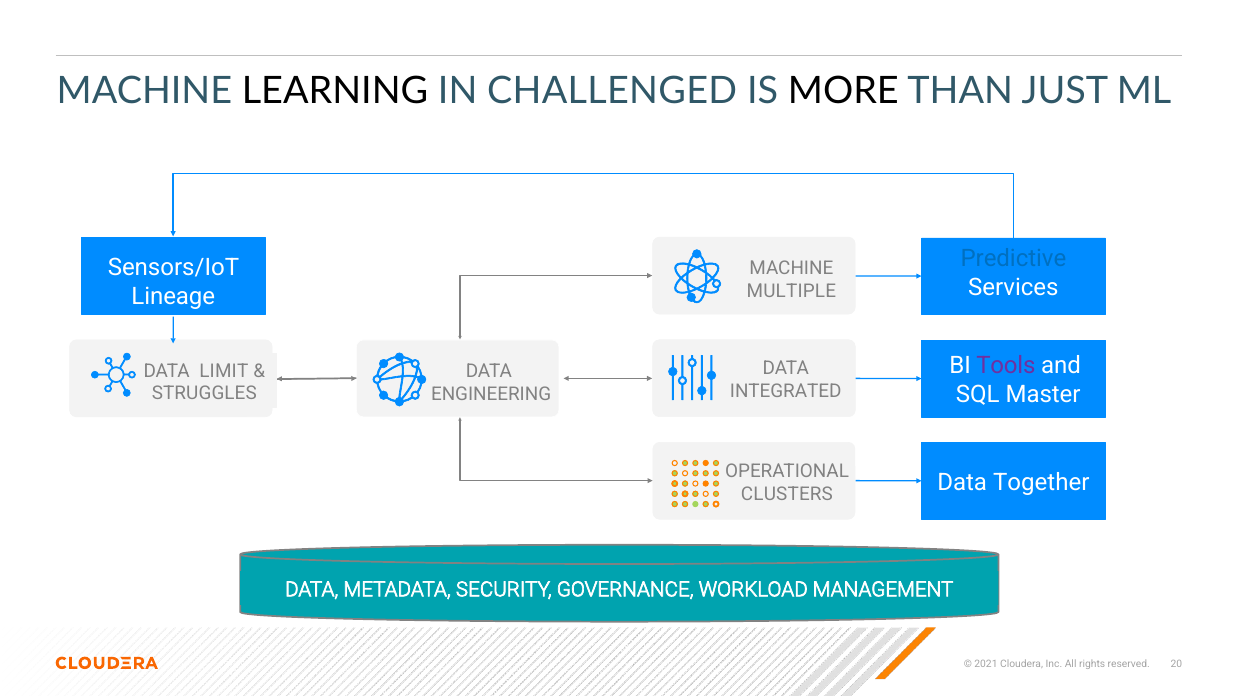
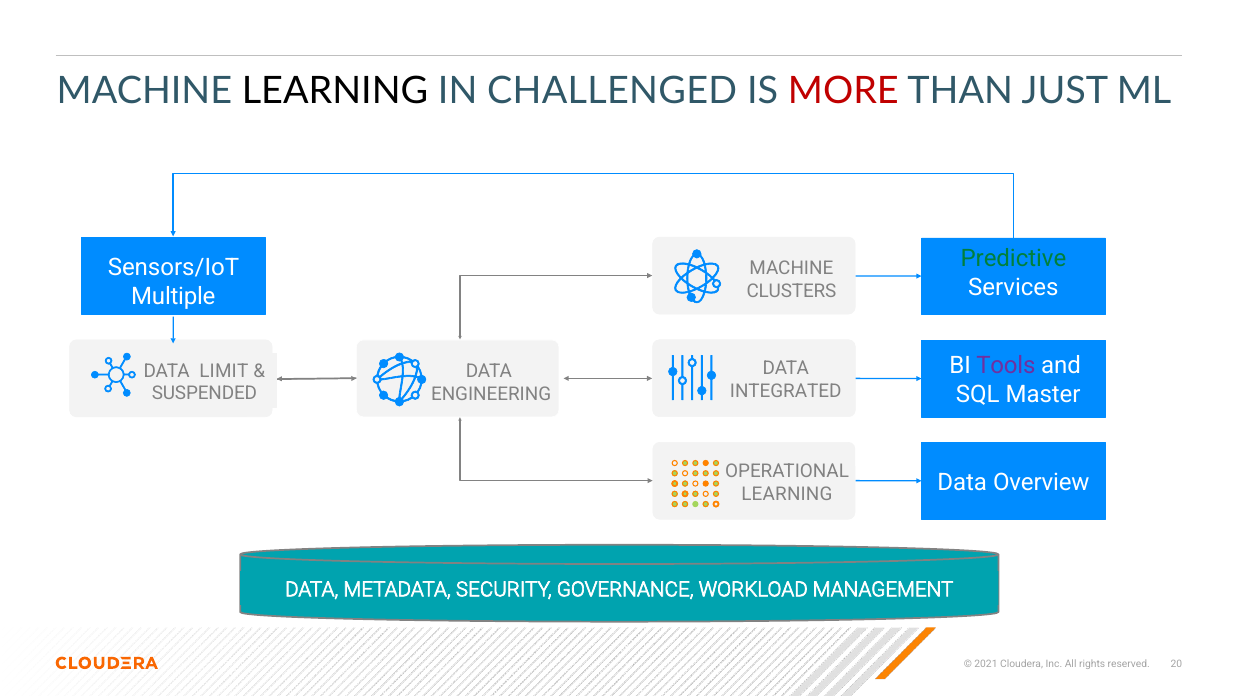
MORE colour: black -> red (843, 91)
Predictive colour: blue -> green (1013, 259)
MULTIPLE: MULTIPLE -> CLUSTERS (791, 291)
Lineage: Lineage -> Multiple (173, 297)
STRUGGLES: STRUGGLES -> SUSPENDED (204, 394)
Together: Together -> Overview (1041, 483)
CLUSTERS: CLUSTERS -> LEARNING (787, 494)
